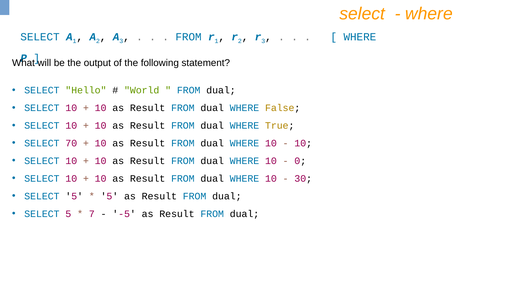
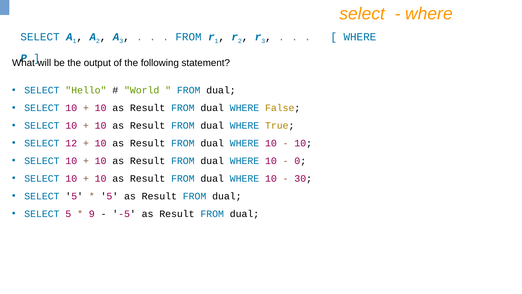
70: 70 -> 12 (71, 143)
7: 7 -> 9 (92, 214)
